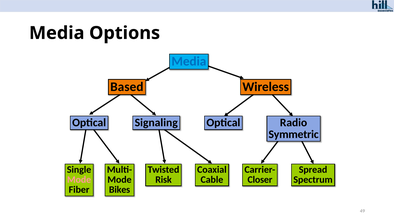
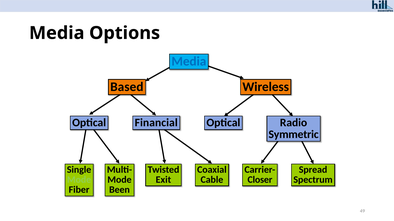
Signaling: Signaling -> Financial (156, 123)
Mode colour: pink -> light green (79, 180)
Risk: Risk -> Exit (163, 180)
Bikes: Bikes -> Been (119, 190)
